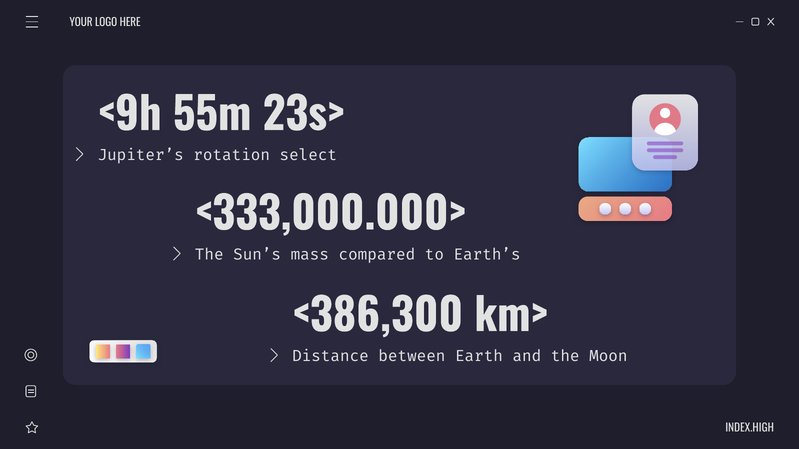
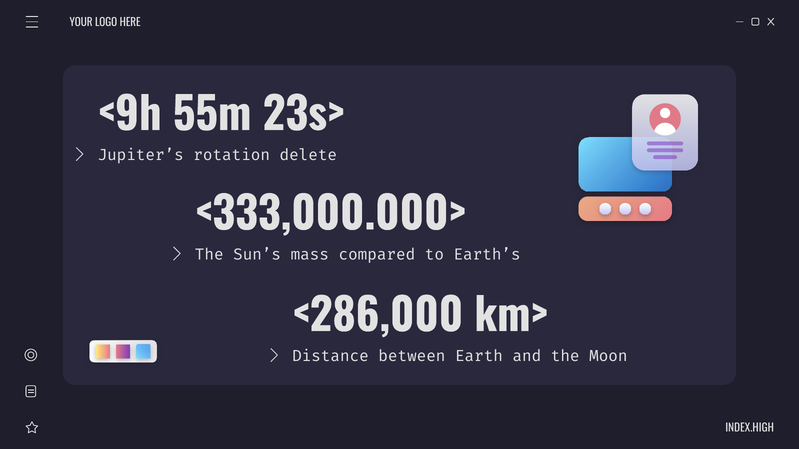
select: select -> delete (308, 155)
<386,300: <386,300 -> <286,000 (378, 317)
